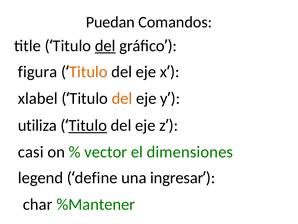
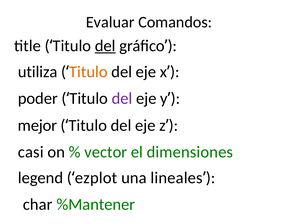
Puedan: Puedan -> Evaluar (110, 22)
figura: figura -> utiliza (38, 72)
xlabel: xlabel -> poder (38, 98)
del colour: orange -> purple (122, 98)
utiliza: utiliza -> mejor (37, 125)
Titulo underline: present -> none (88, 125)
define: define -> ezplot (96, 178)
ingresar: ingresar -> lineales (177, 178)
